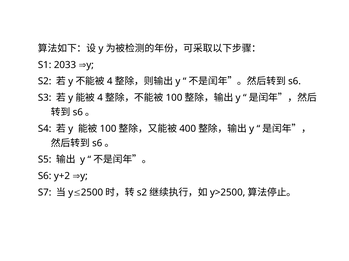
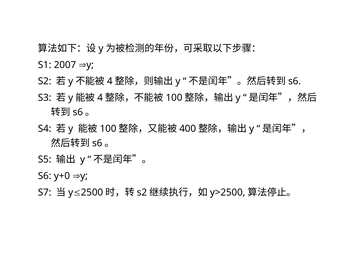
2033: 2033 -> 2007 (65, 65)
y+2: y+2 -> y+0 (62, 176)
